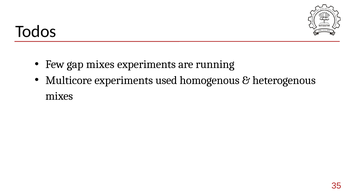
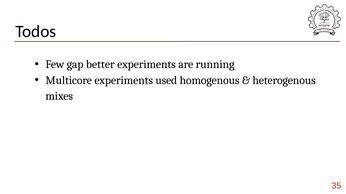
gap mixes: mixes -> better (100, 65)
